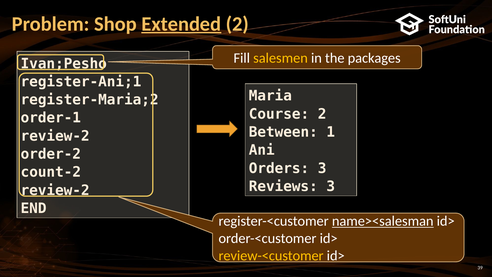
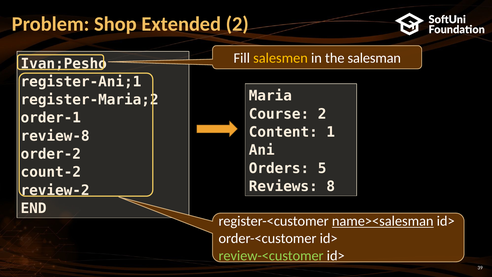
Extended underline: present -> none (181, 24)
packages: packages -> salesman (374, 58)
Between: Between -> Content (283, 132)
review-2: review-2 -> review-8 (55, 136)
Orders 3: 3 -> 5 (322, 168)
Reviews 3: 3 -> 8 (331, 186)
review-<customer colour: yellow -> light green (271, 256)
